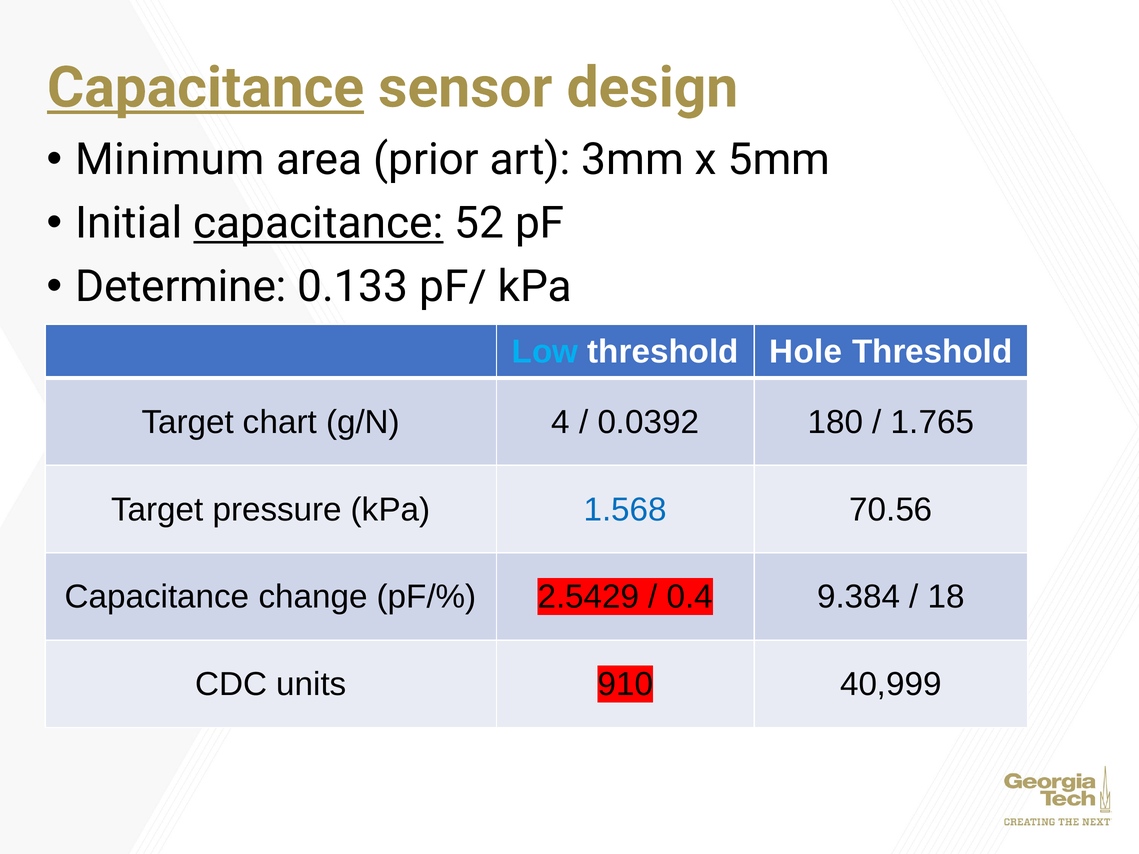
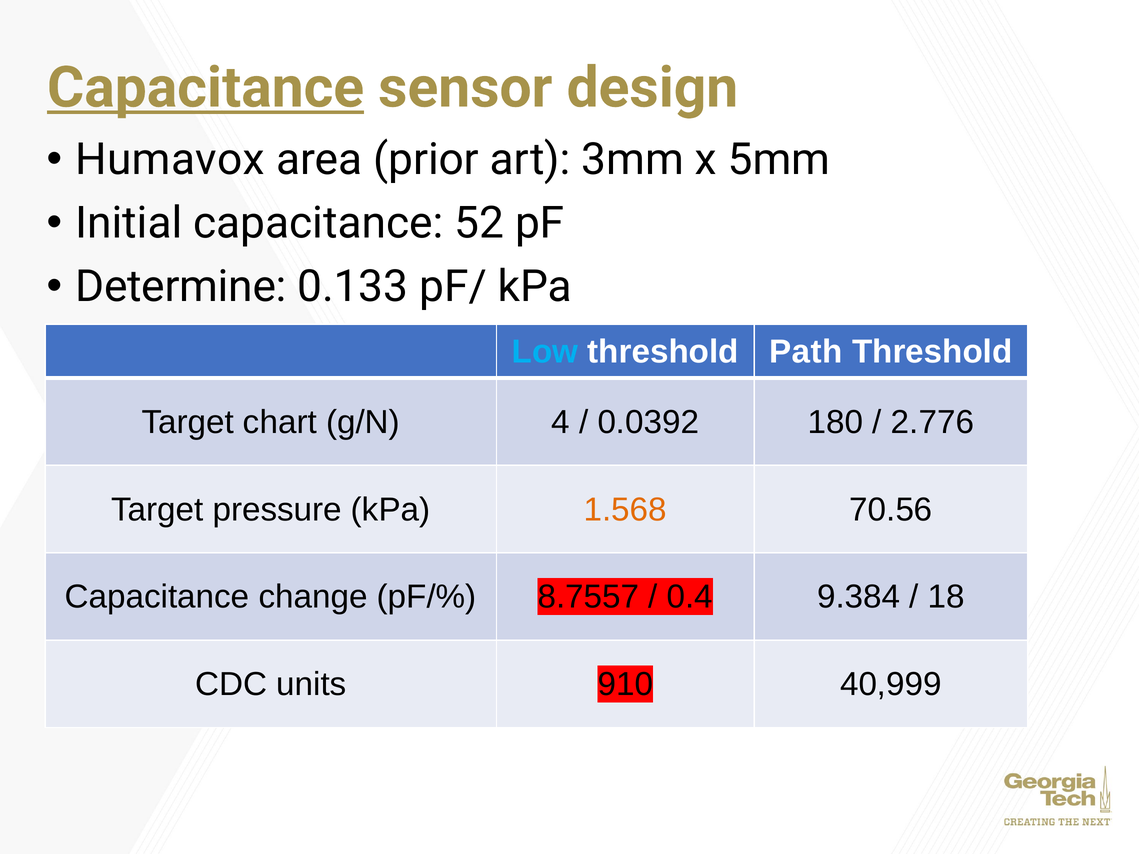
Minimum: Minimum -> Humavox (170, 160)
capacitance underline: present -> none (318, 223)
Hole: Hole -> Path (806, 352)
1.765: 1.765 -> 2.776 (932, 422)
1.568 colour: blue -> orange (625, 510)
2.5429: 2.5429 -> 8.7557 (588, 597)
